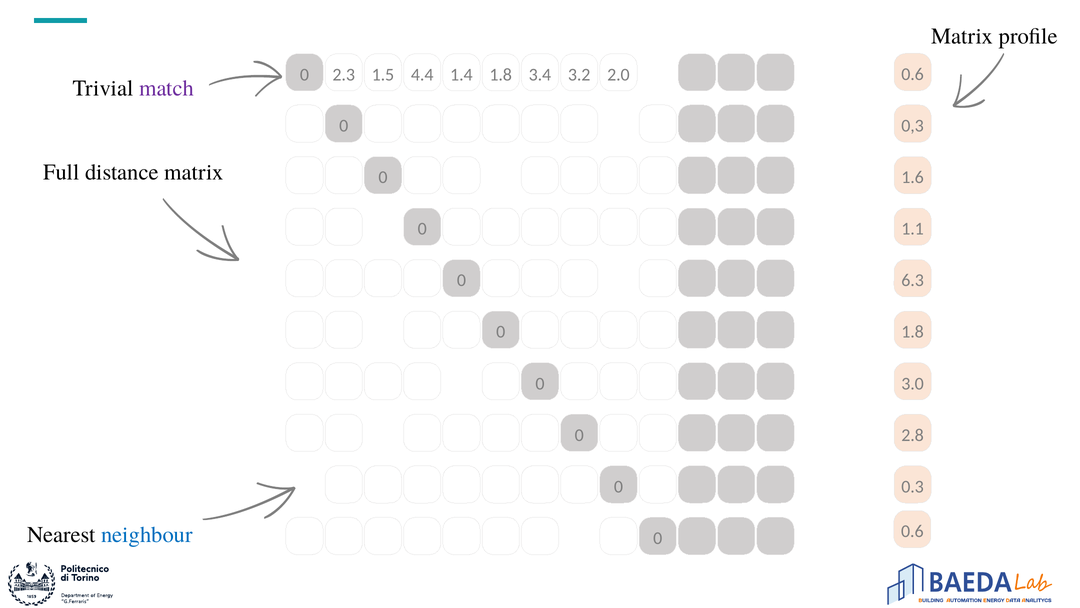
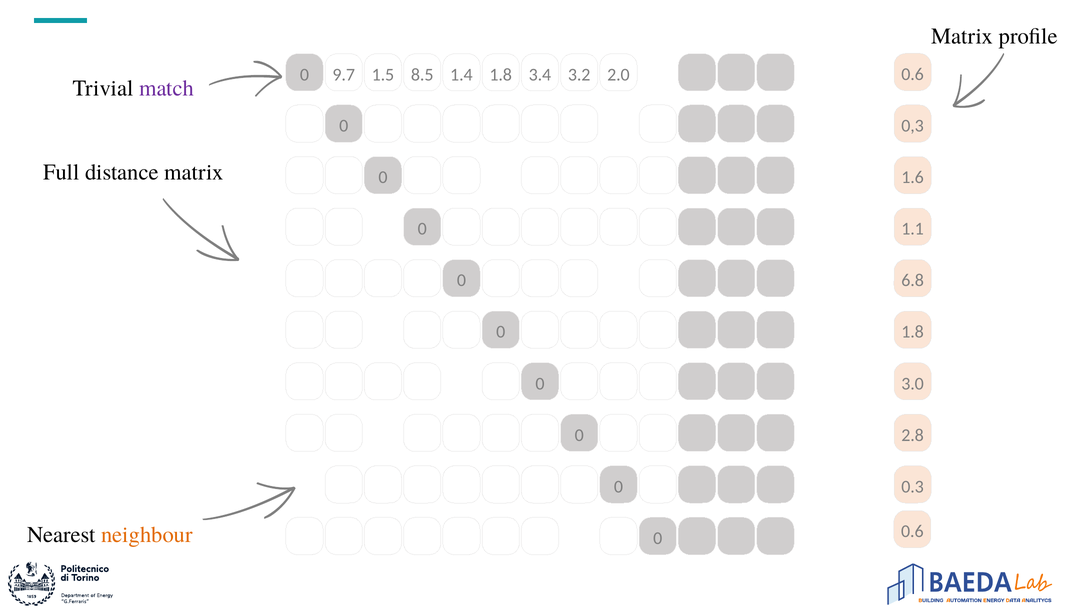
2.3: 2.3 -> 9.7 (344, 75)
4.4: 4.4 -> 8.5 (422, 75)
6.3: 6.3 -> 6.8 (913, 280)
neighbour colour: blue -> orange (147, 534)
